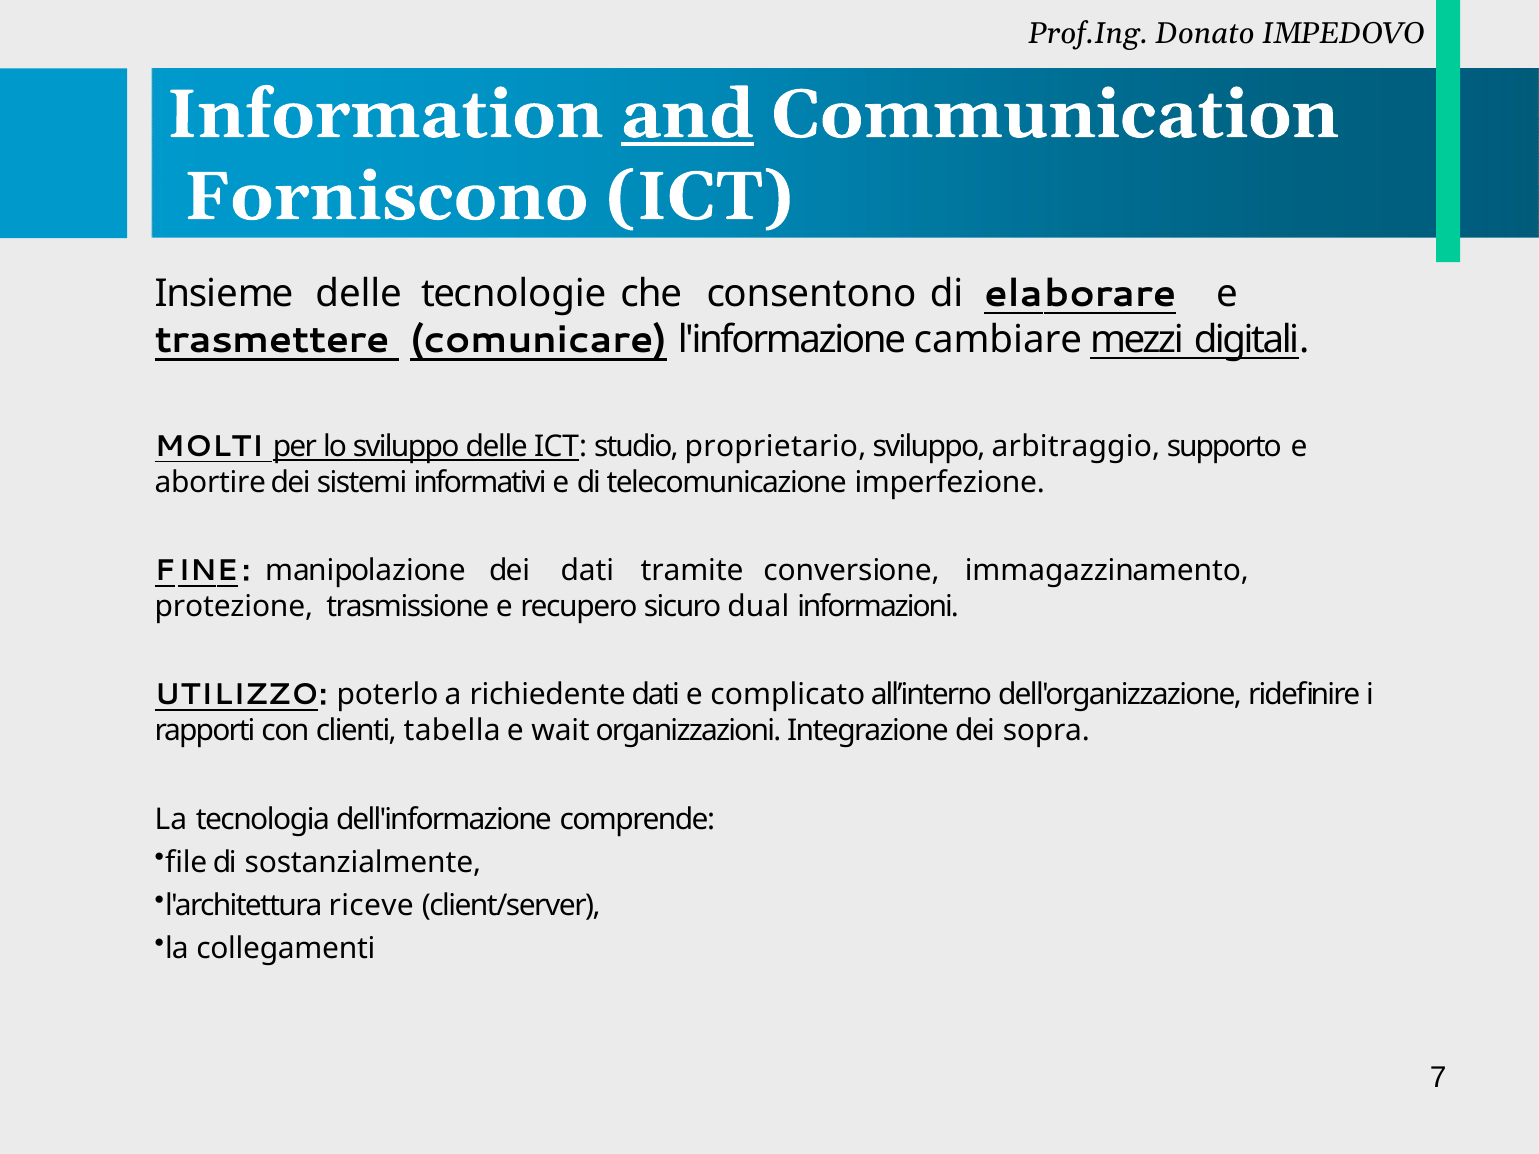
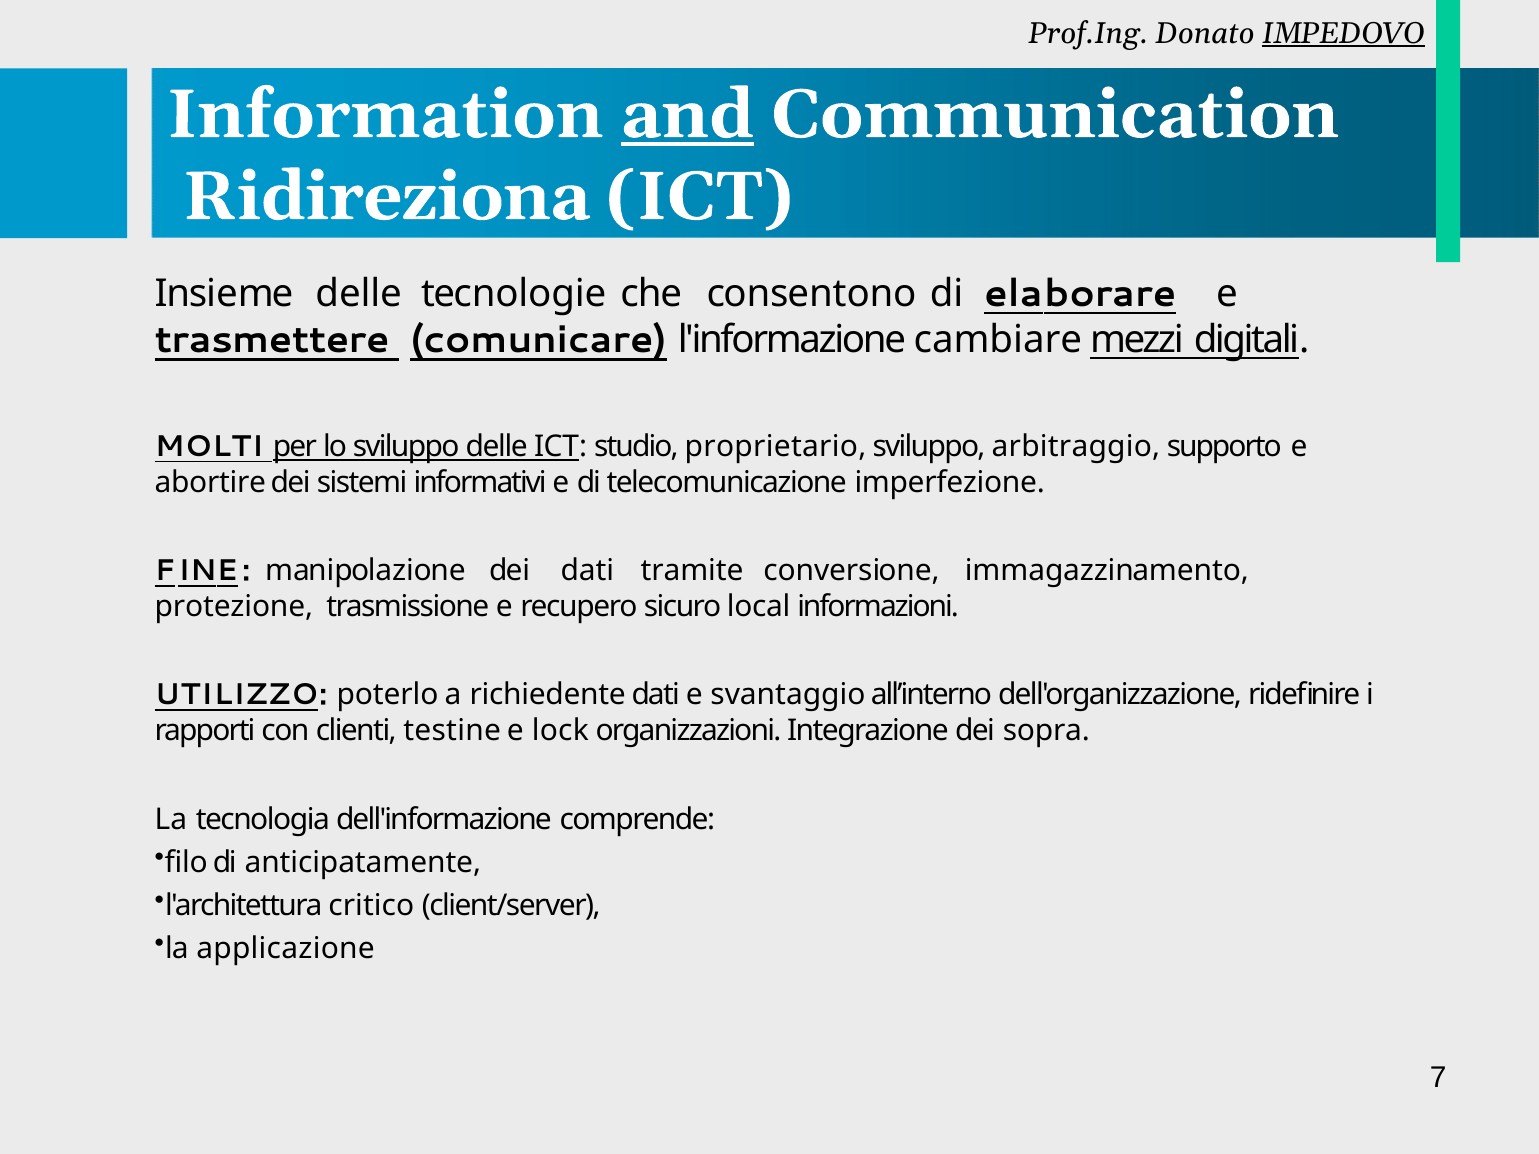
IMPEDOVO underline: none -> present (1343, 33)
Forniscono: Forniscono -> Ridireziona (387, 197)
dual: dual -> local (759, 607)
complicato: complicato -> svantaggio (788, 695)
tabella: tabella -> testine (452, 731)
wait: wait -> lock (560, 731)
file: file -> filo (186, 863)
sostanzialmente: sostanzialmente -> anticipatamente (363, 863)
riceve: riceve -> critico (371, 906)
collegamenti: collegamenti -> applicazione (286, 949)
